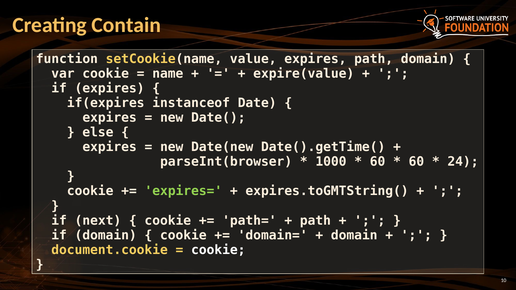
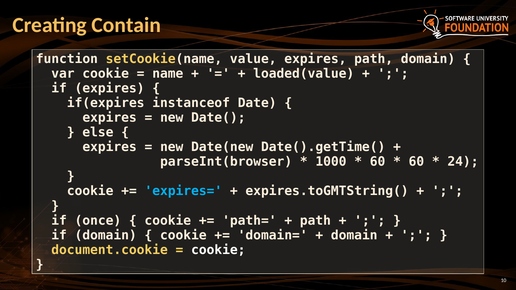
expire(value: expire(value -> loaded(value (304, 74)
expires= colour: light green -> light blue (183, 191)
next: next -> once (98, 221)
